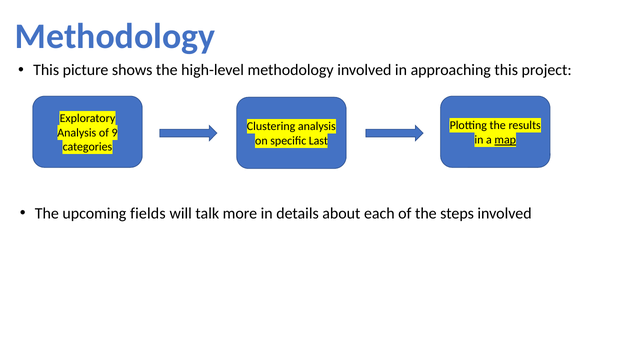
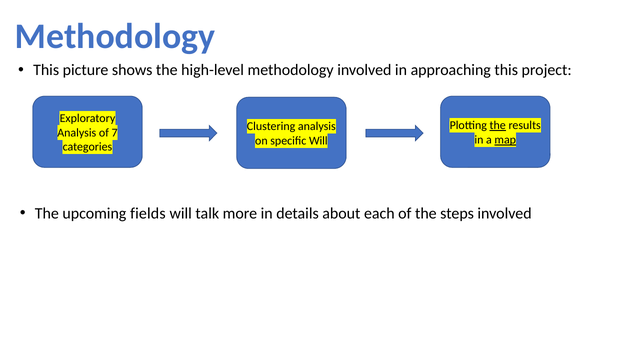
the underline: none -> present (498, 125)
9: 9 -> 7 (115, 132)
specific Last: Last -> Will (318, 141)
